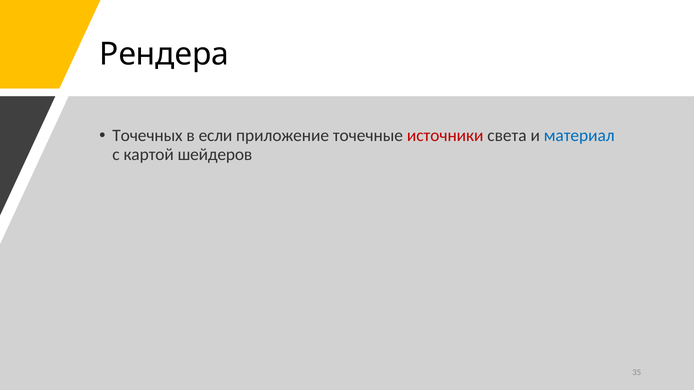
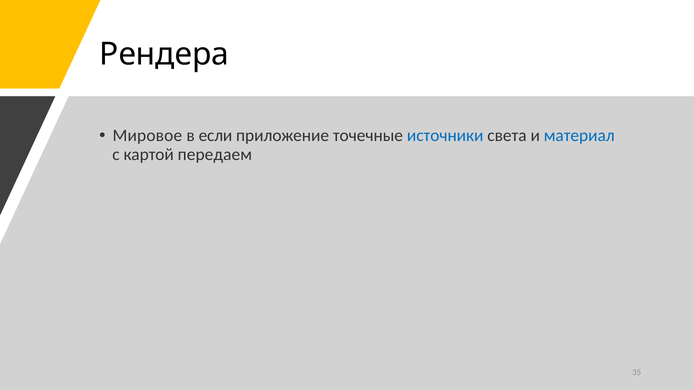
Точечных: Точечных -> Мировое (147, 136)
источники colour: red -> blue (445, 136)
шейдеров: шейдеров -> передаем (215, 154)
